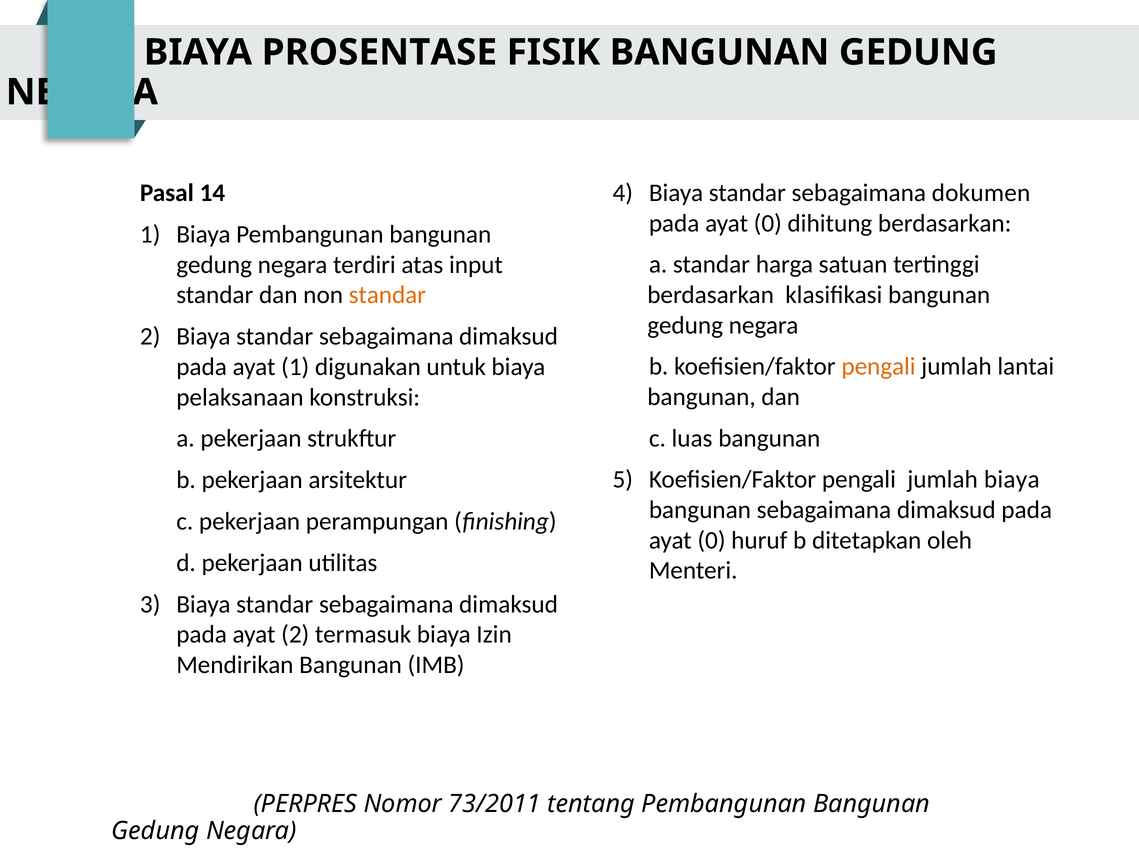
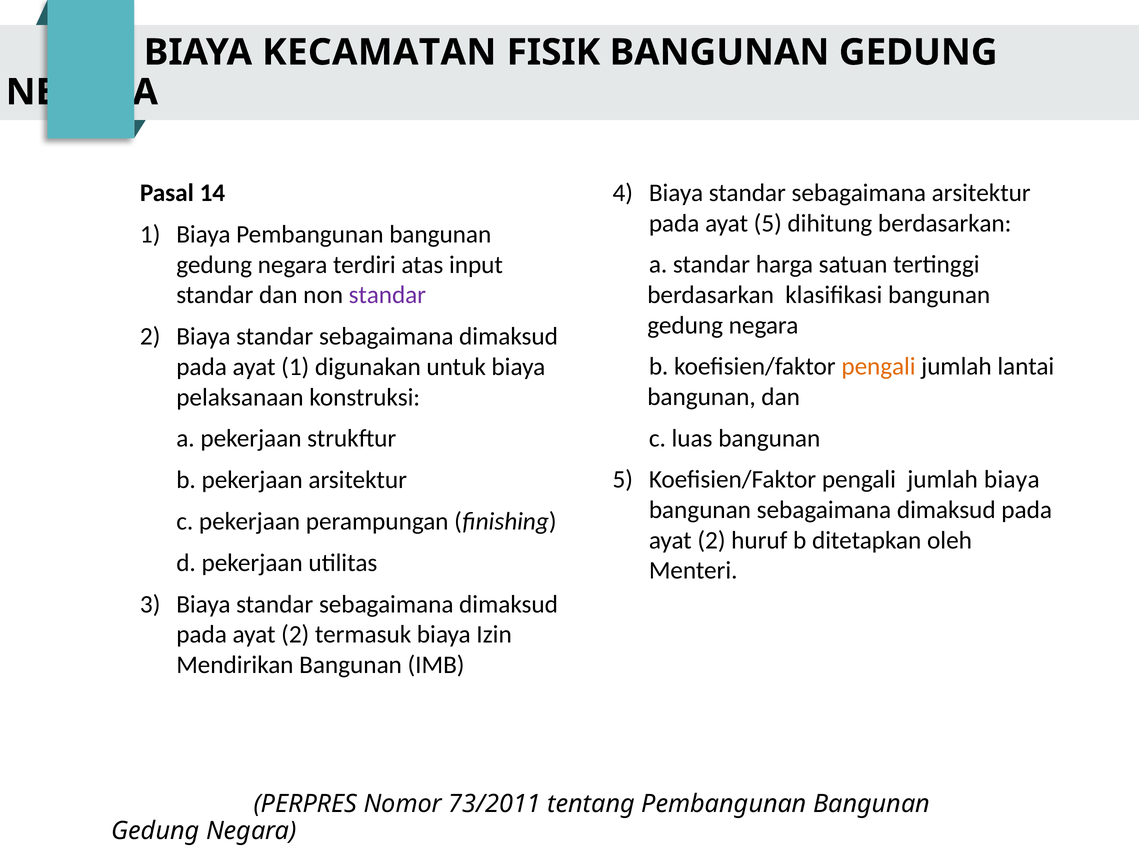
PROSENTASE: PROSENTASE -> KECAMATAN (379, 52)
sebagaimana dokumen: dokumen -> arsitektur (981, 193)
0: 0 -> 5 (768, 223)
standar colour: orange -> purple (387, 295)
0: 0 -> 2 (712, 540)
